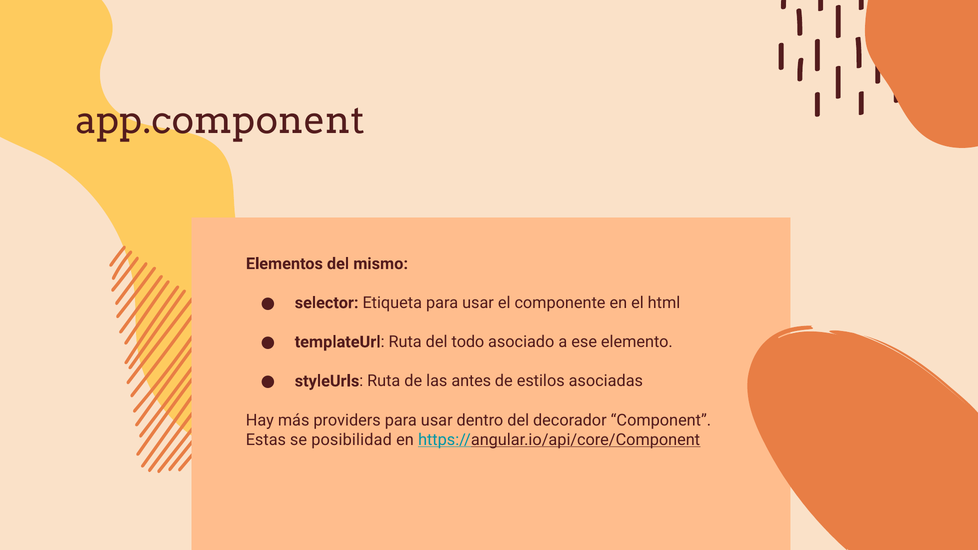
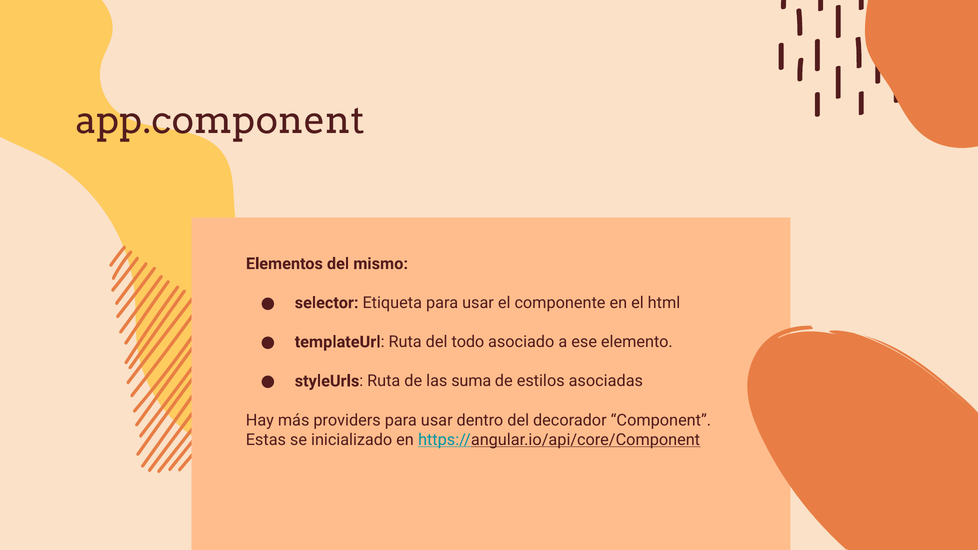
antes: antes -> suma (471, 381)
posibilidad: posibilidad -> inicializado (352, 440)
